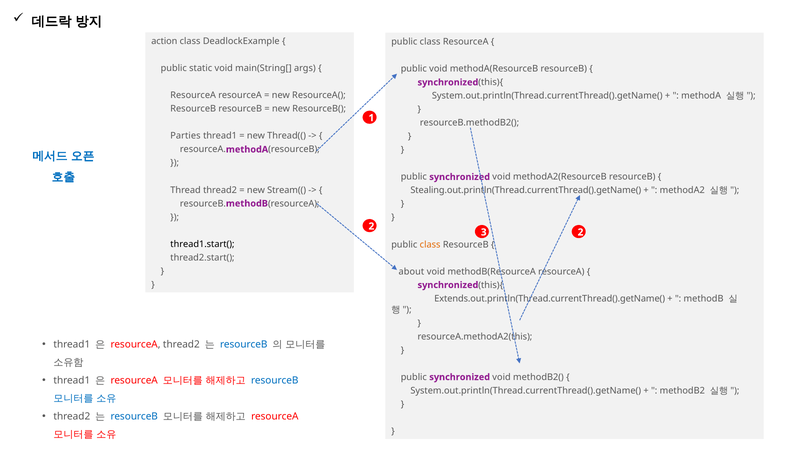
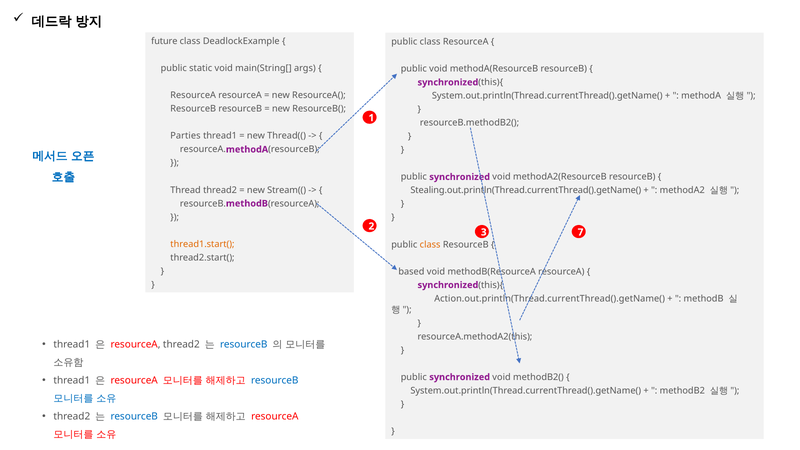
action: action -> future (164, 41)
3 2: 2 -> 7 (581, 232)
thread1.start( colour: black -> orange (202, 244)
about: about -> based (411, 272)
Extends.out.println(Thread.currentThread().getName(: Extends.out.println(Thread.currentThread().getName( -> Action.out.println(Thread.currentThread().getName( (550, 299)
